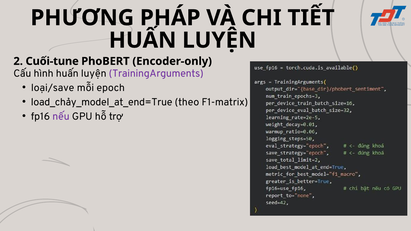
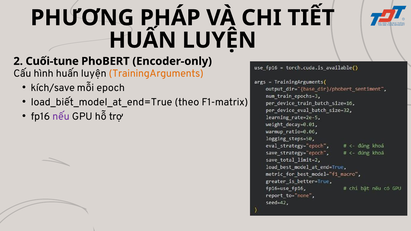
TrainingArguments colour: purple -> orange (156, 74)
loại/save: loại/save -> kích/save (53, 88)
load_chảy_model_at_end=True: load_chảy_model_at_end=True -> load_biết_model_at_end=True (102, 102)
